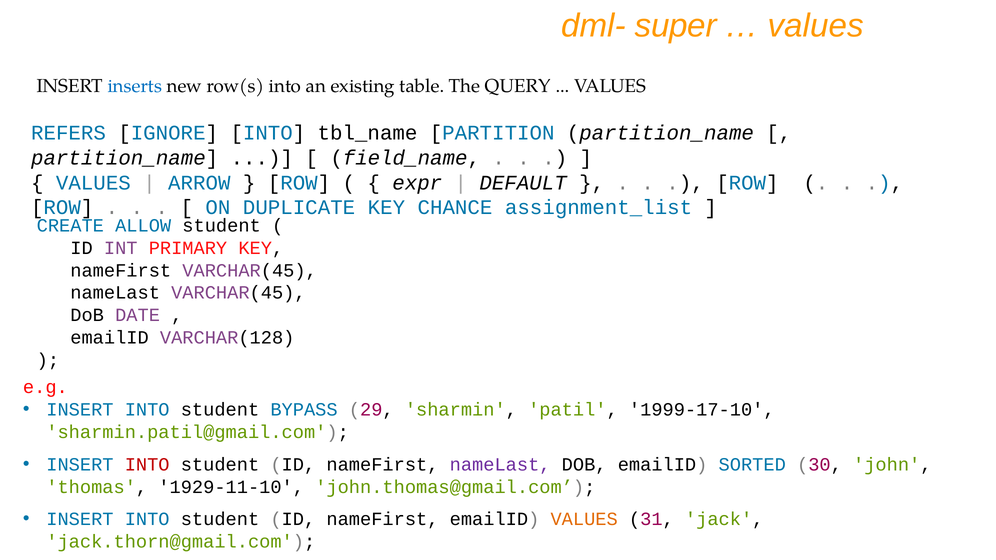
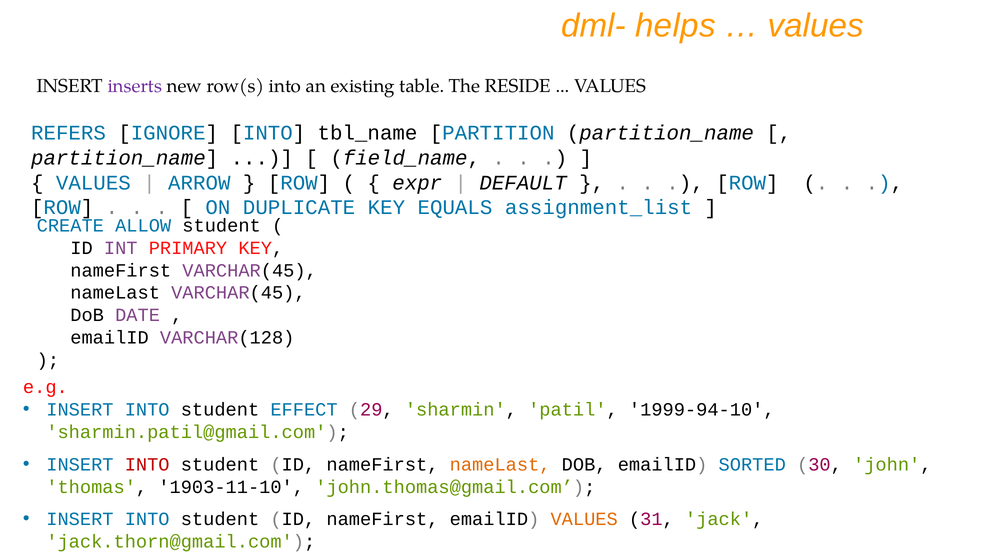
super: super -> helps (675, 26)
inserts colour: blue -> purple (135, 86)
QUERY: QUERY -> RESIDE (518, 86)
CHANCE: CHANCE -> EQUALS (455, 208)
BYPASS: BYPASS -> EFFECT (304, 410)
1999-17-10: 1999-17-10 -> 1999-94-10 (702, 410)
nameLast colour: purple -> orange (500, 465)
1929-11-10: 1929-11-10 -> 1903-11-10 (231, 487)
